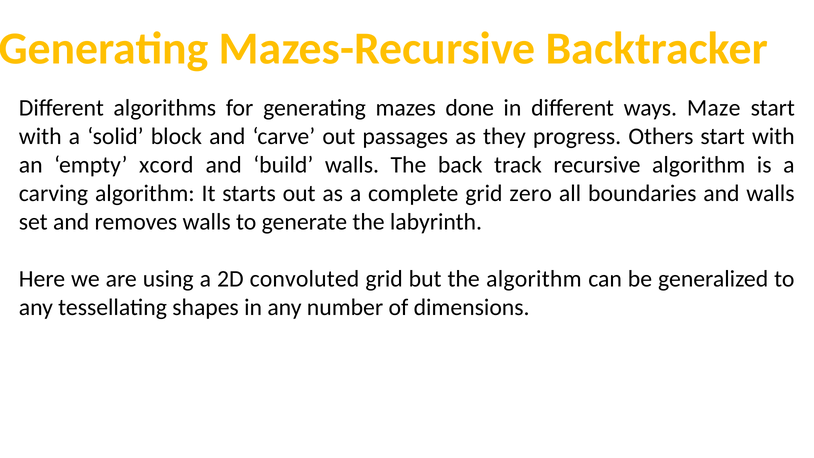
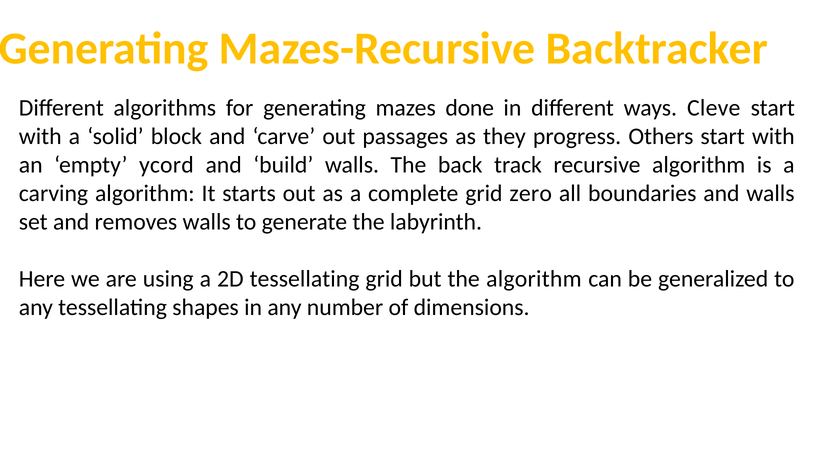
Maze: Maze -> Cleve (714, 108)
xcord: xcord -> ycord (166, 165)
2D convoluted: convoluted -> tessellating (305, 279)
